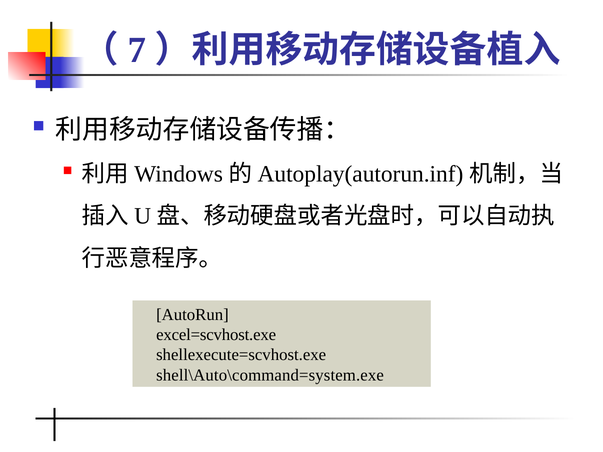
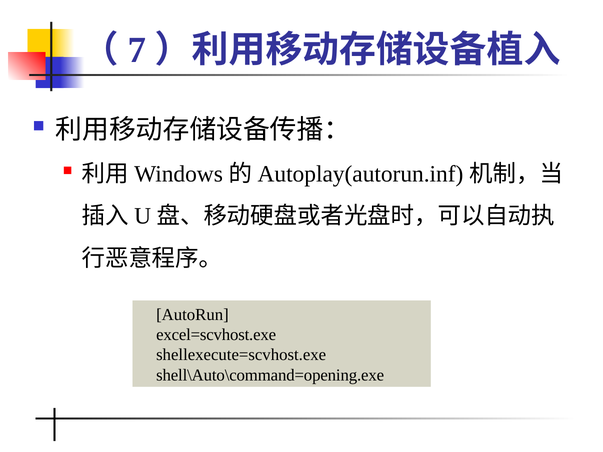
shell\Auto\command=system.exe: shell\Auto\command=system.exe -> shell\Auto\command=opening.exe (270, 375)
